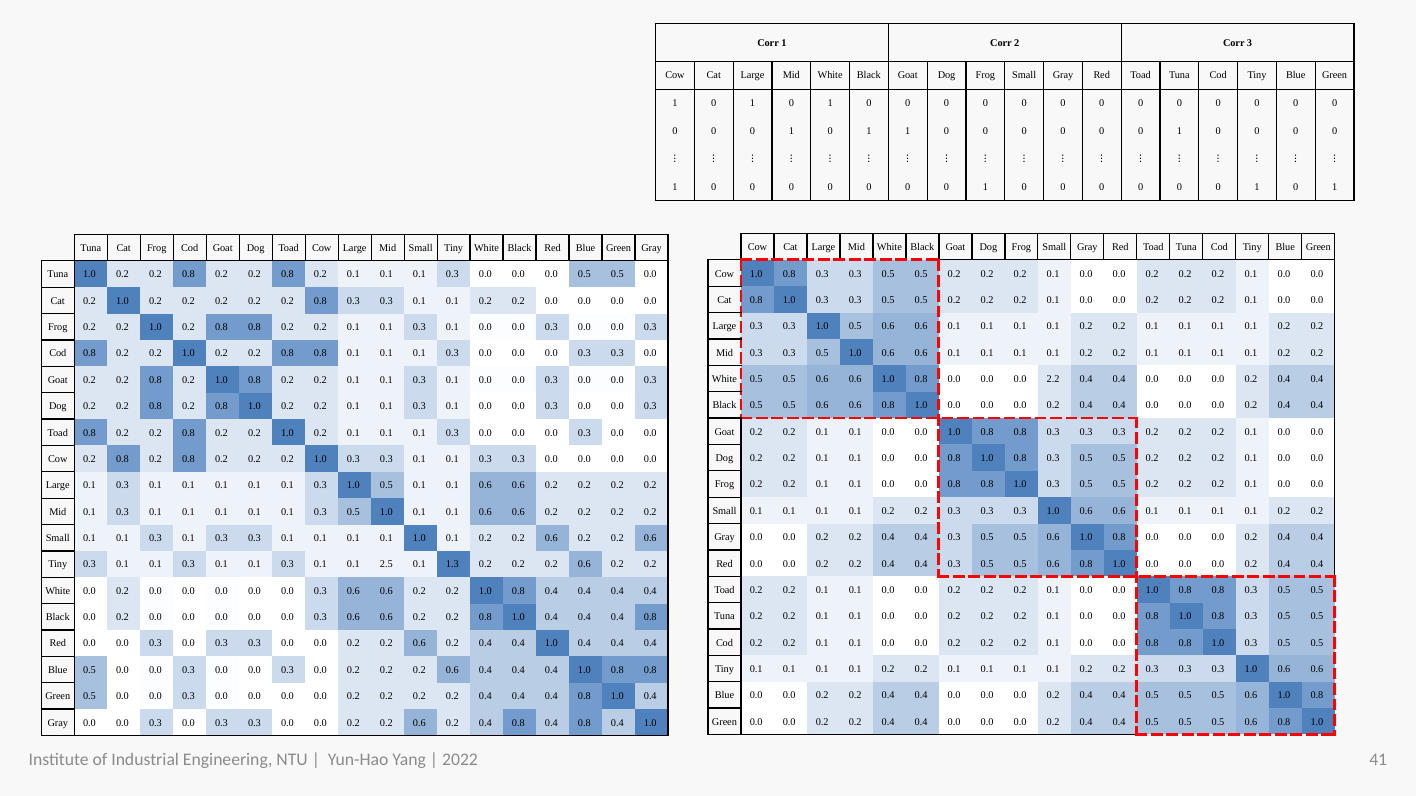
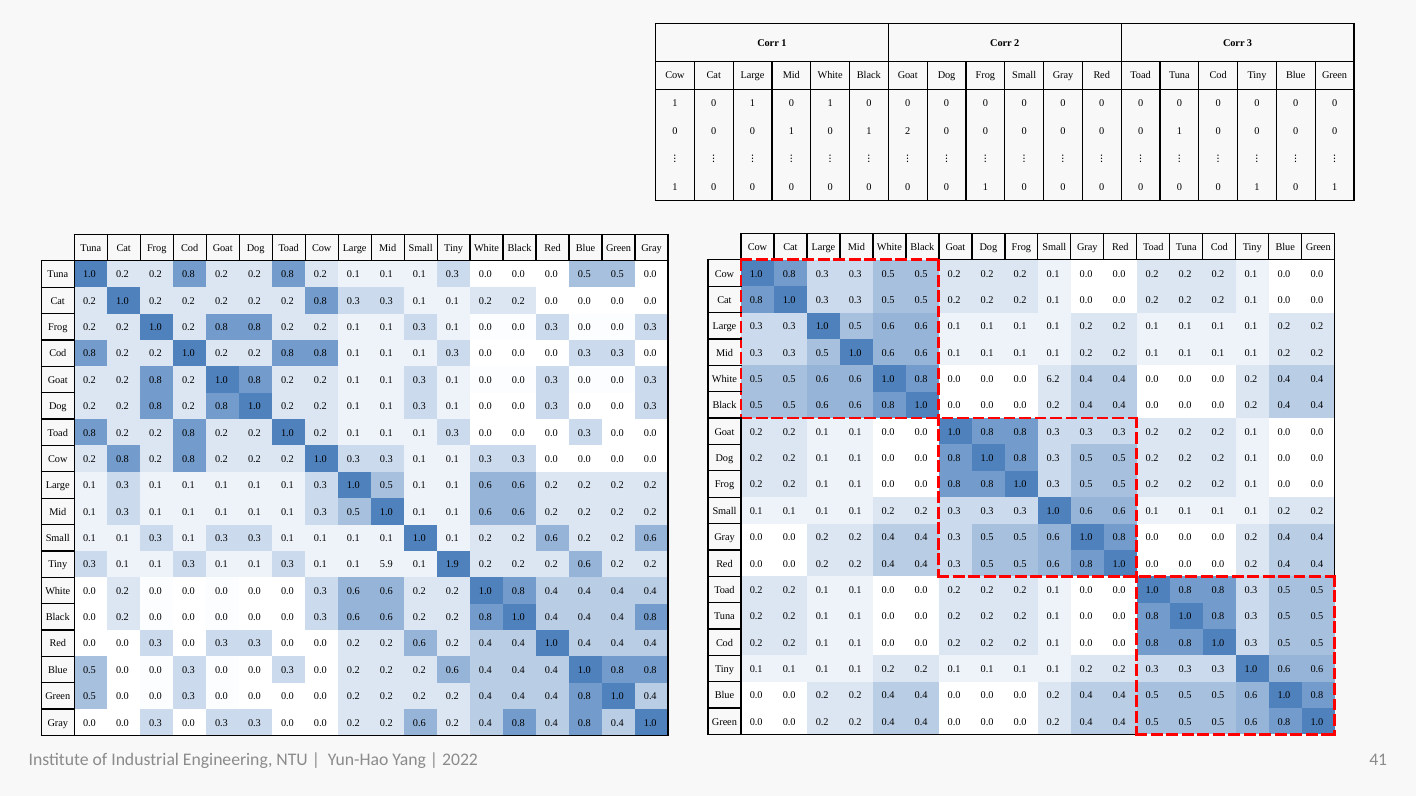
1 1: 1 -> 2 (908, 131)
2.2: 2.2 -> 6.2 (1053, 379)
2.5: 2.5 -> 5.9 (386, 565)
1.3: 1.3 -> 1.9 (452, 565)
